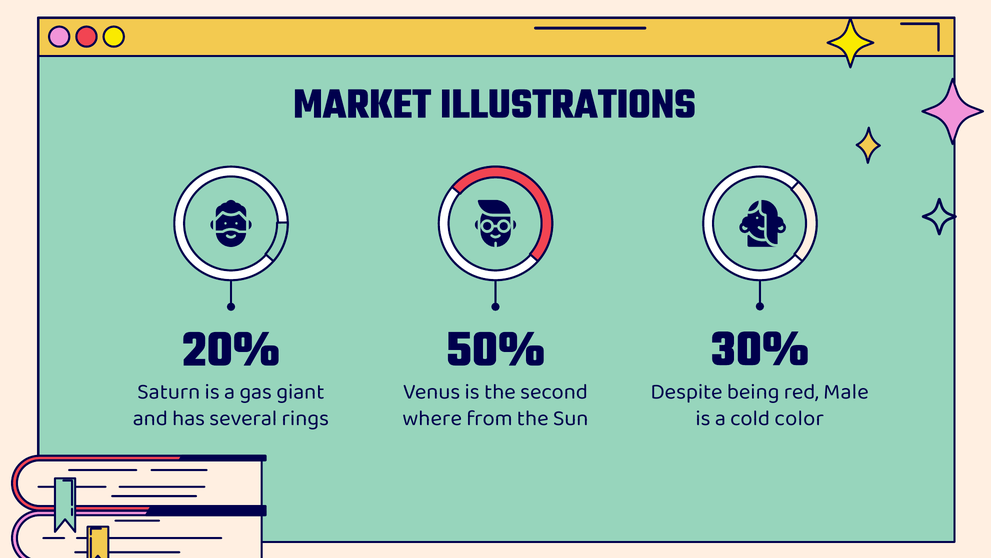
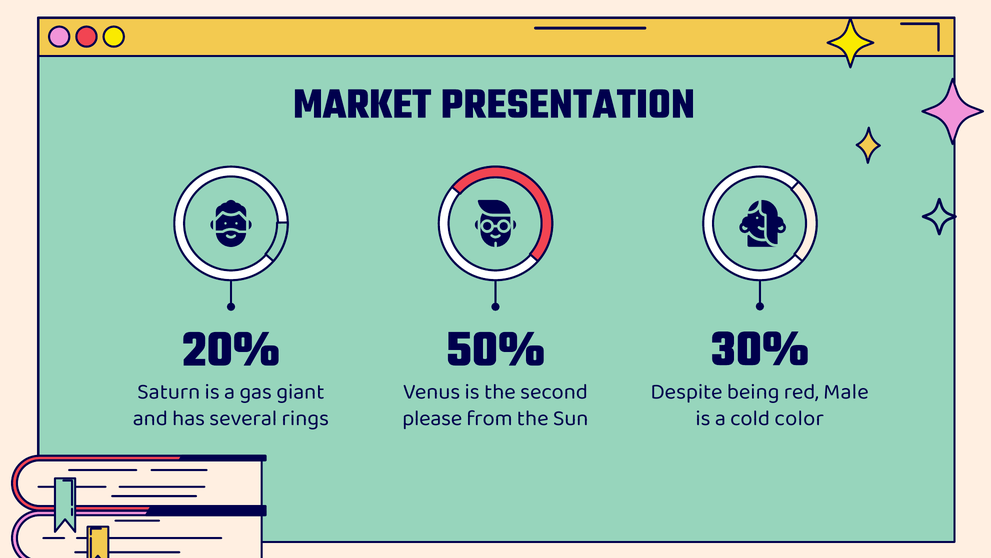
ILLUSTRATIONS: ILLUSTRATIONS -> PRESENTATION (568, 103)
where: where -> please (432, 418)
